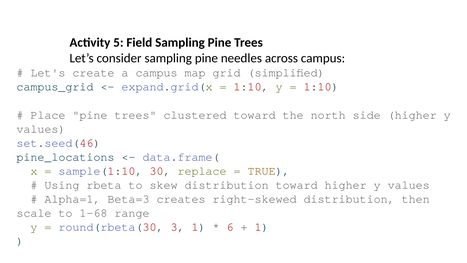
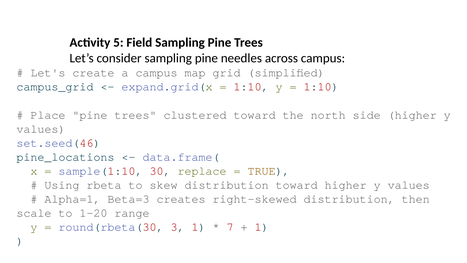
1-68: 1-68 -> 1-20 (93, 213)
6: 6 -> 7 (230, 227)
